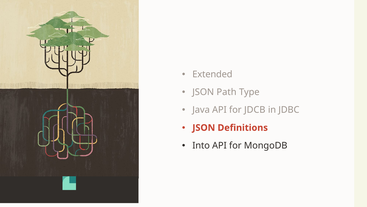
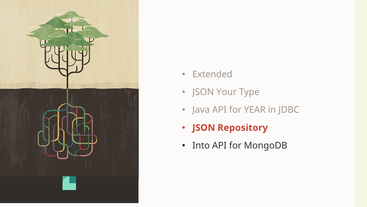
Path: Path -> Your (227, 92)
JDCB: JDCB -> YEAR (255, 110)
Definitions: Definitions -> Repository (243, 127)
